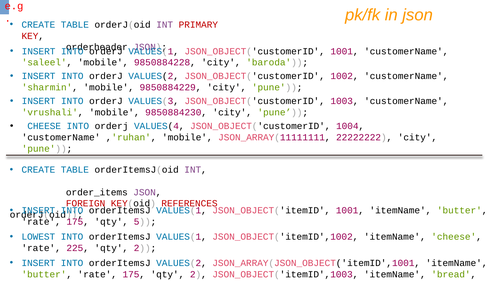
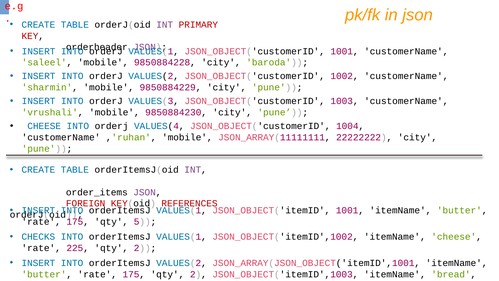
LOWEST: LOWEST -> CHECKS (38, 237)
